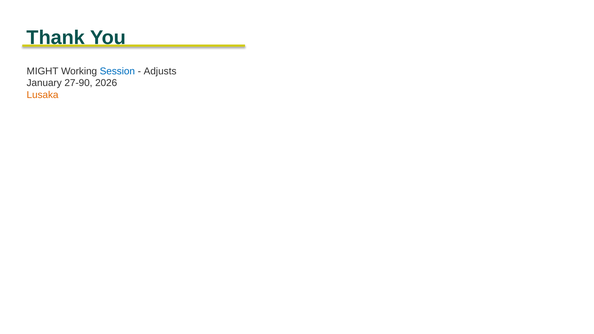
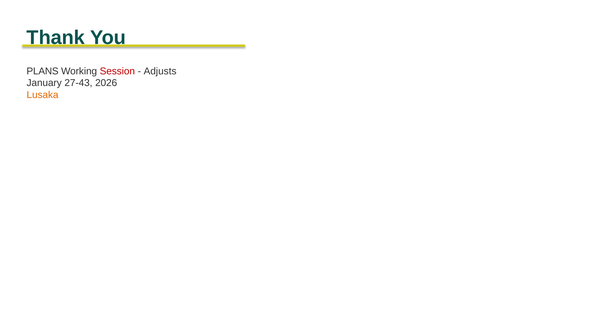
MIGHT: MIGHT -> PLANS (43, 71)
Session colour: blue -> red (117, 71)
27-90: 27-90 -> 27-43 (78, 83)
